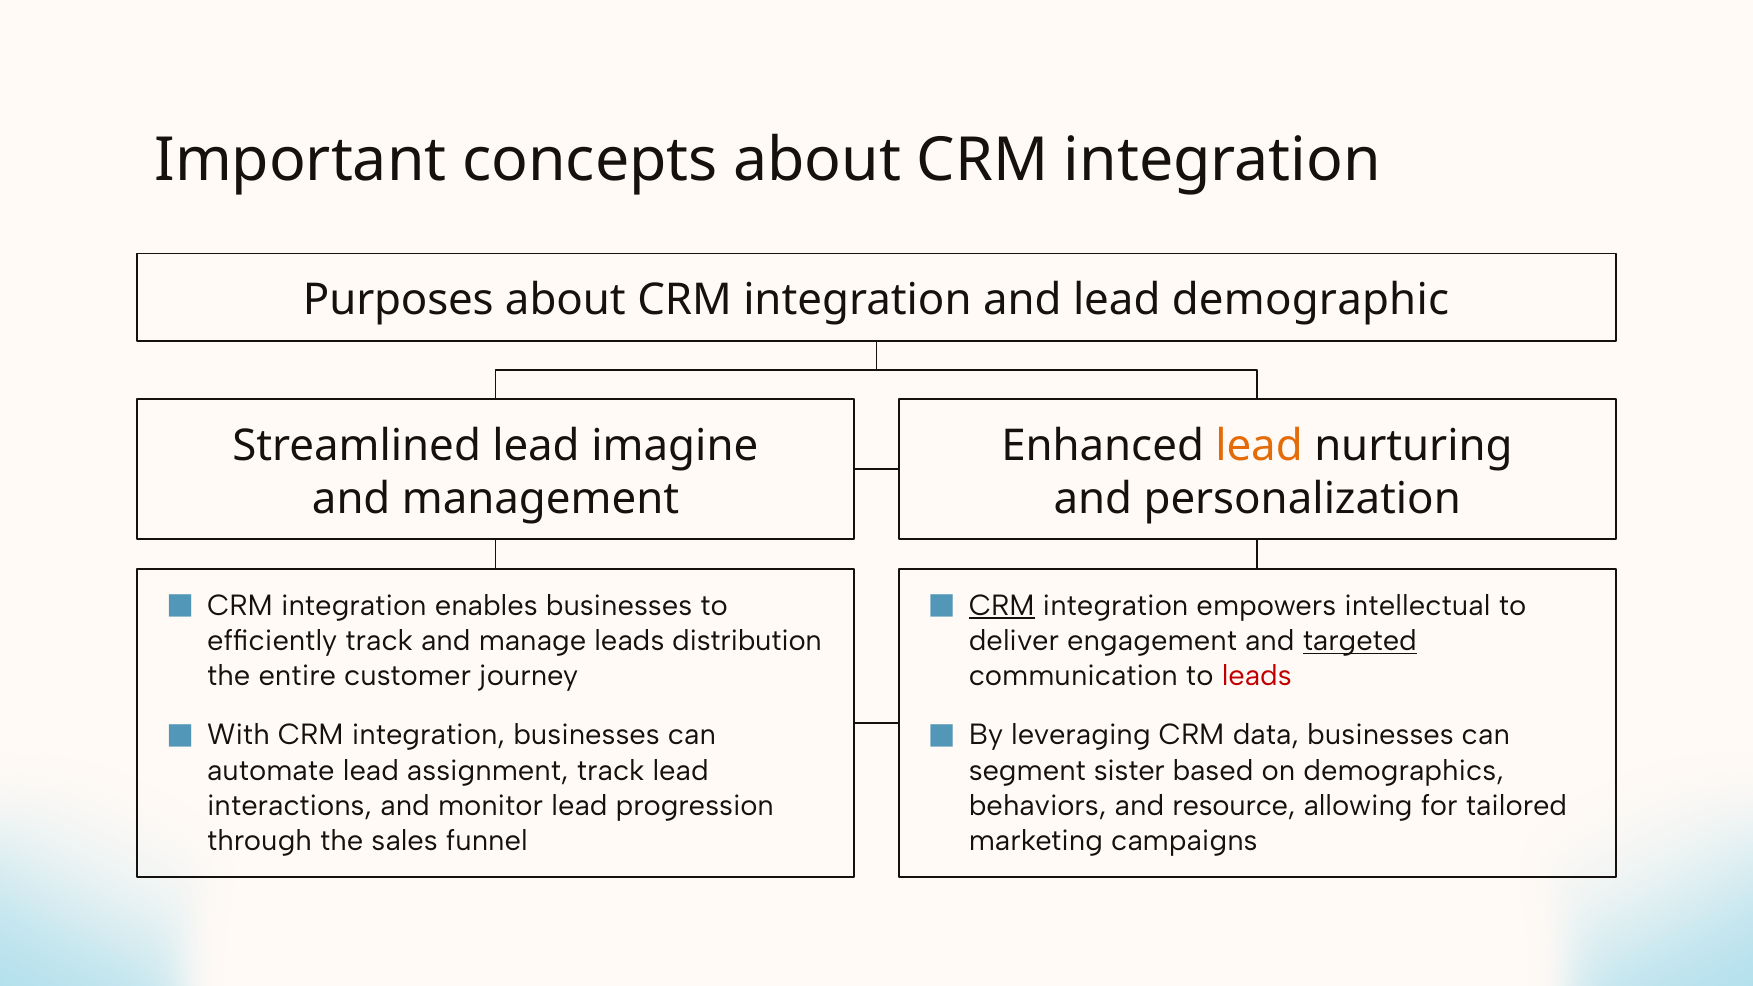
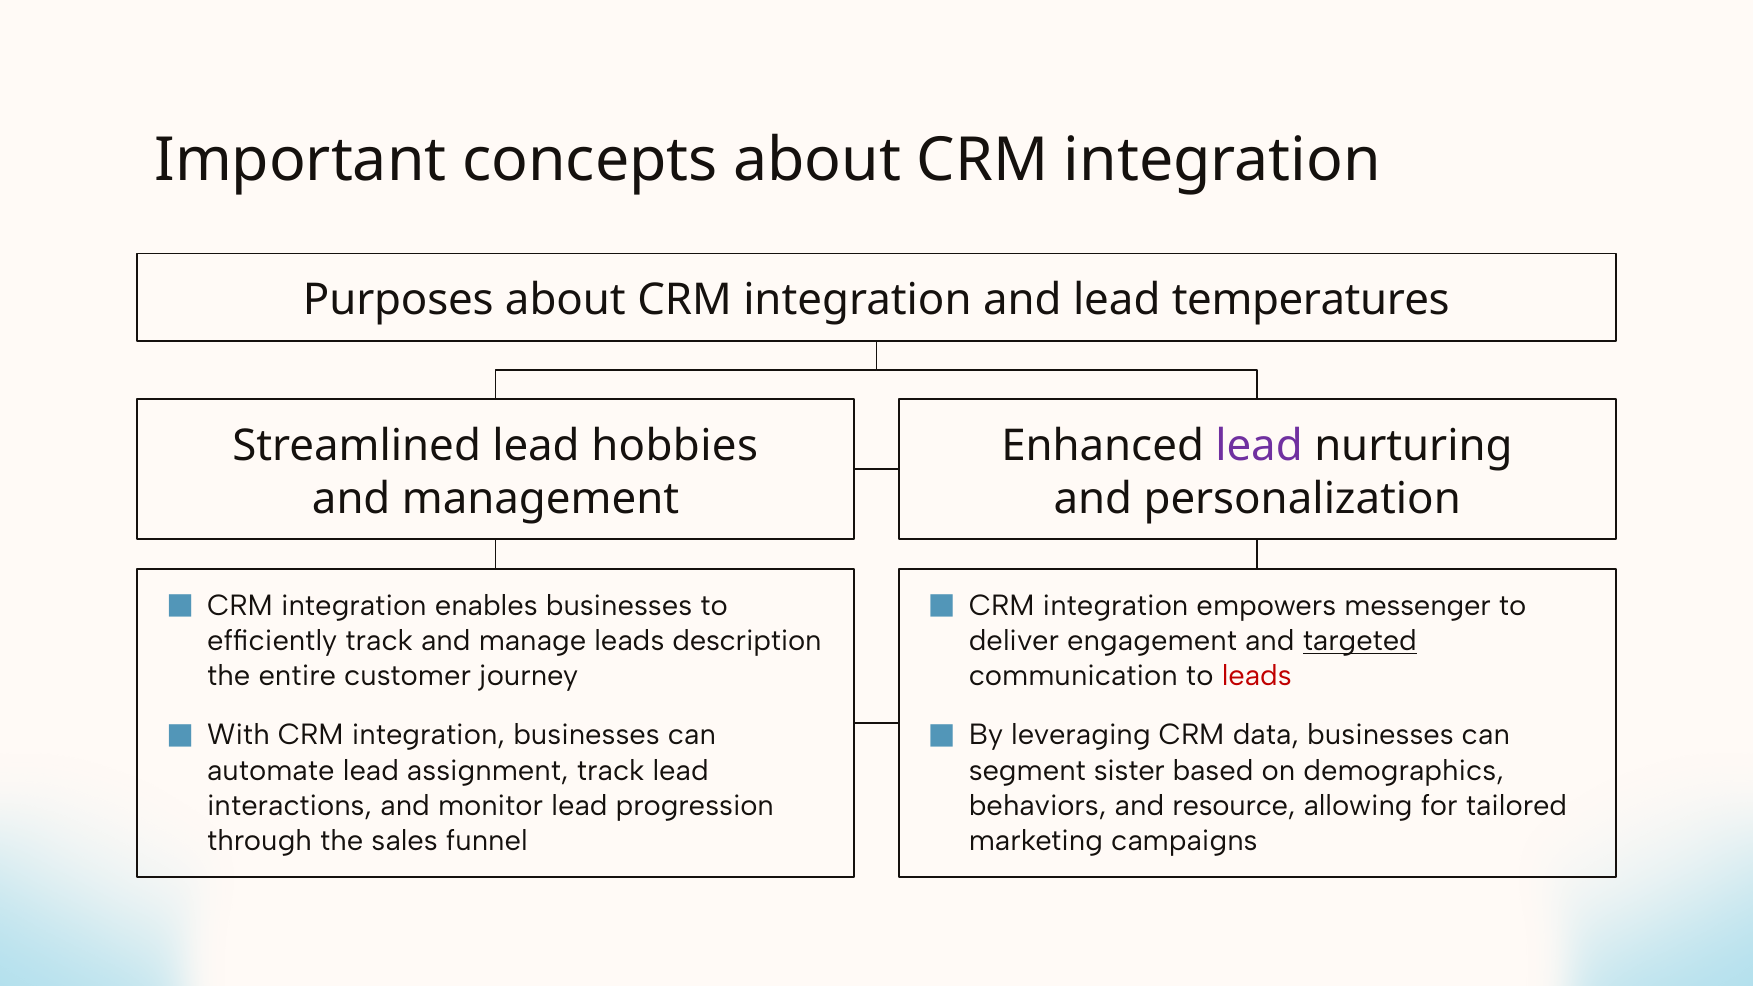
demographic: demographic -> temperatures (1311, 300)
imagine: imagine -> hobbies (675, 446)
lead colour: orange -> purple (1259, 446)
CRM underline: present -> none (1002, 606)
intellectual: intellectual -> messenger (1418, 606)
distribution: distribution -> description (747, 641)
